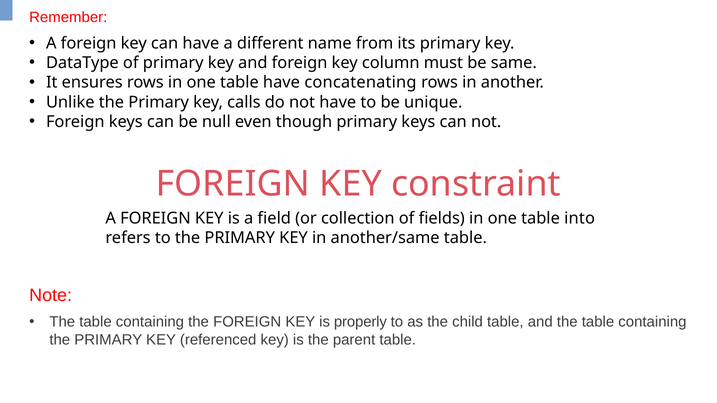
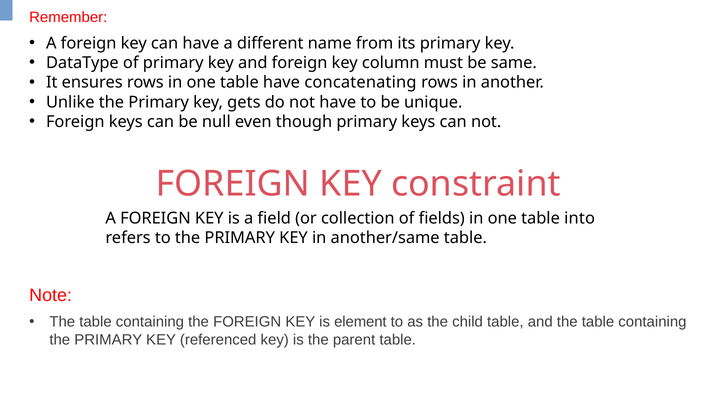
calls: calls -> gets (244, 102)
properly: properly -> element (360, 322)
